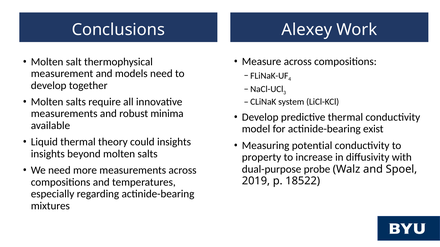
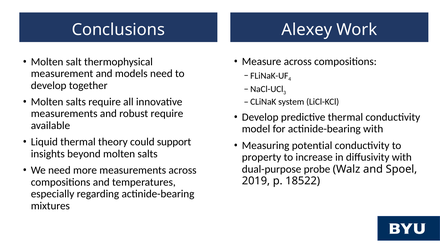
robust minima: minima -> require (167, 114)
actinide-bearing exist: exist -> with (373, 129)
could insights: insights -> support (174, 142)
